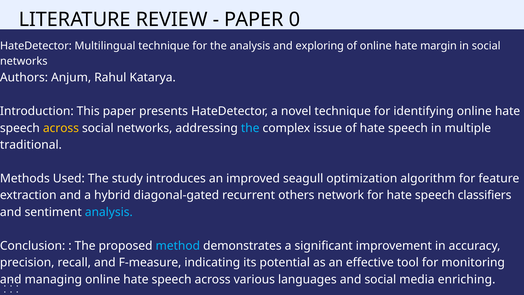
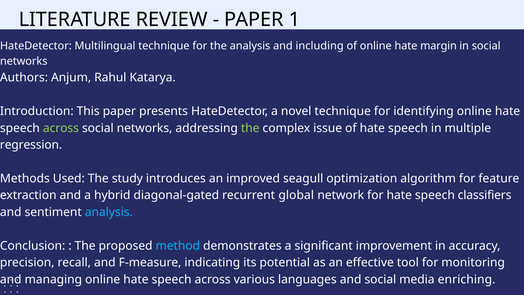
0: 0 -> 1 (294, 20)
exploring: exploring -> including (320, 46)
across colour: yellow -> light green (61, 128)
the colour: light blue -> light green (250, 128)
traditional: traditional -> regression (31, 145)
others: others -> global (296, 195)
